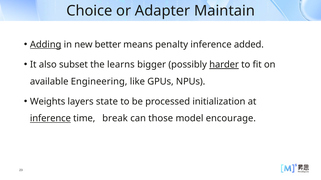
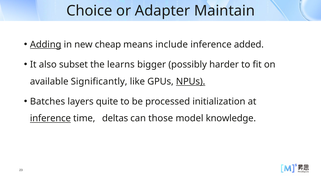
better: better -> cheap (108, 45)
penalty: penalty -> include (172, 45)
harder underline: present -> none (224, 65)
Engineering: Engineering -> Significantly (99, 82)
NPUs underline: none -> present (191, 82)
Weights: Weights -> Batches (48, 102)
state: state -> quite (107, 102)
break: break -> deltas (115, 119)
encourage: encourage -> knowledge (231, 119)
